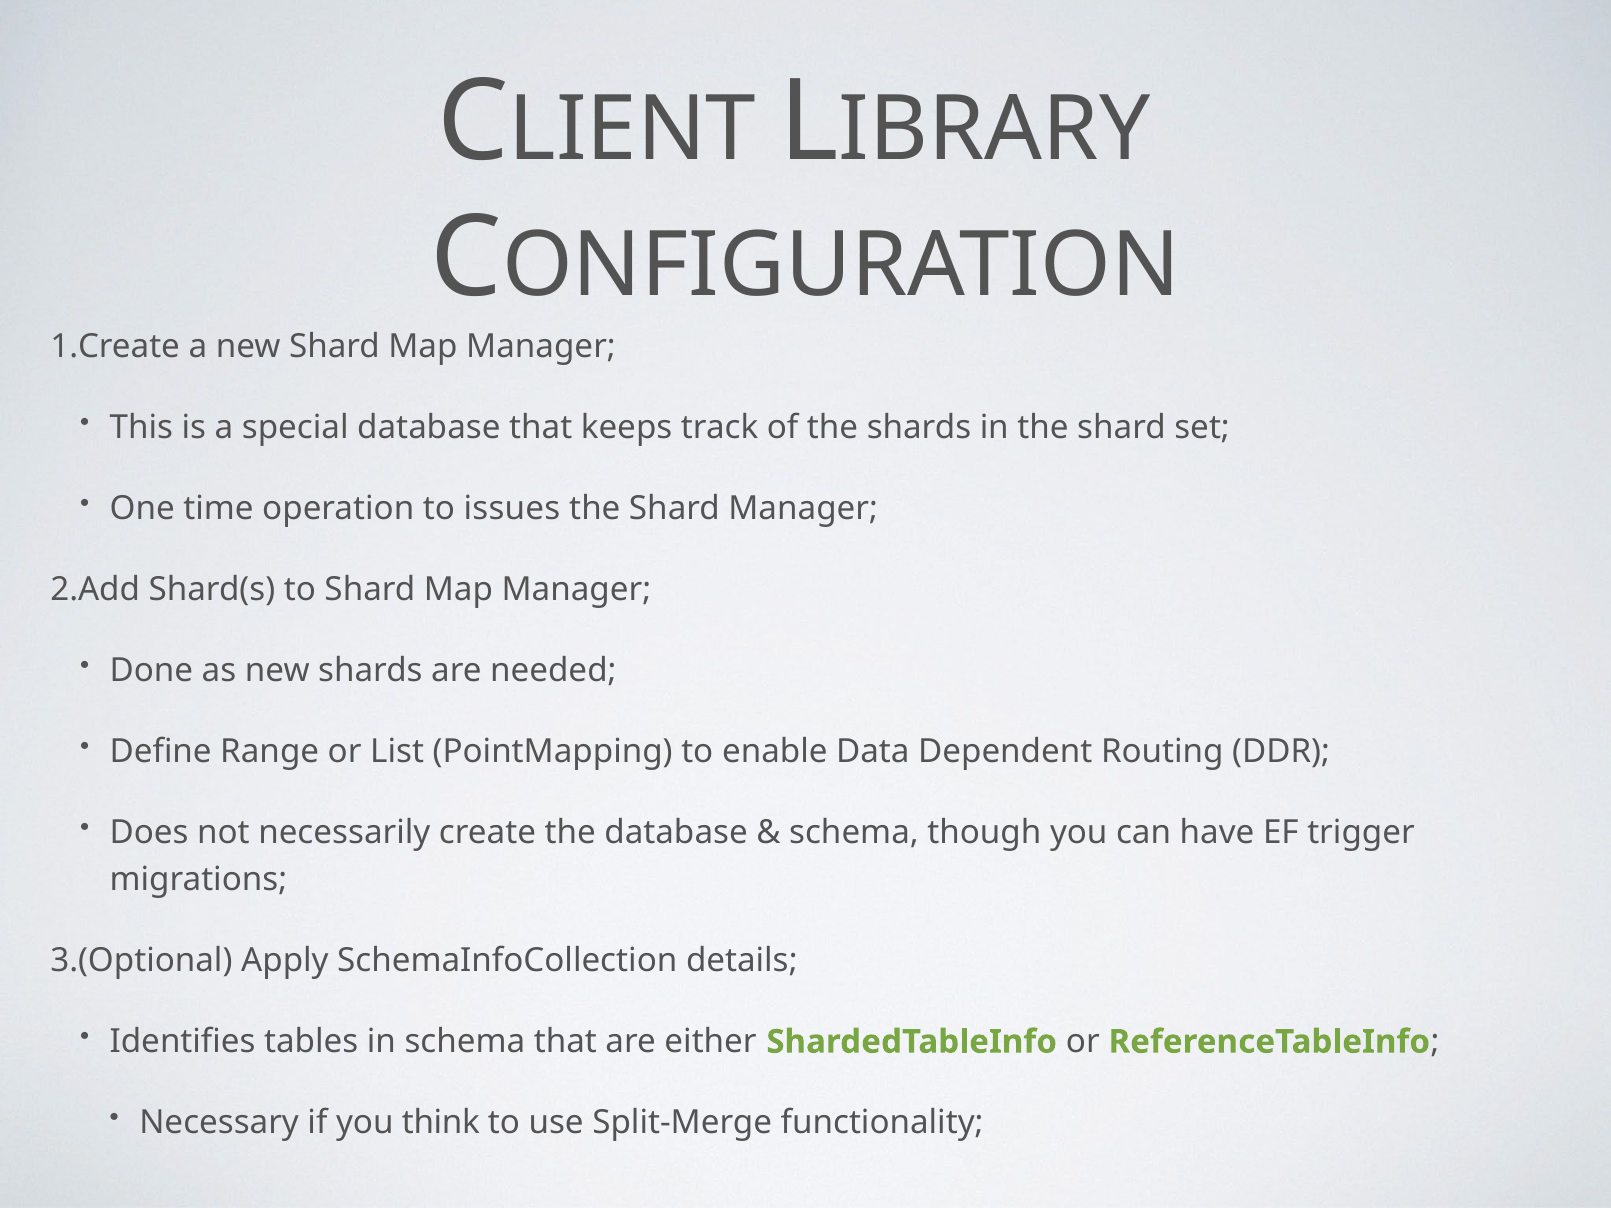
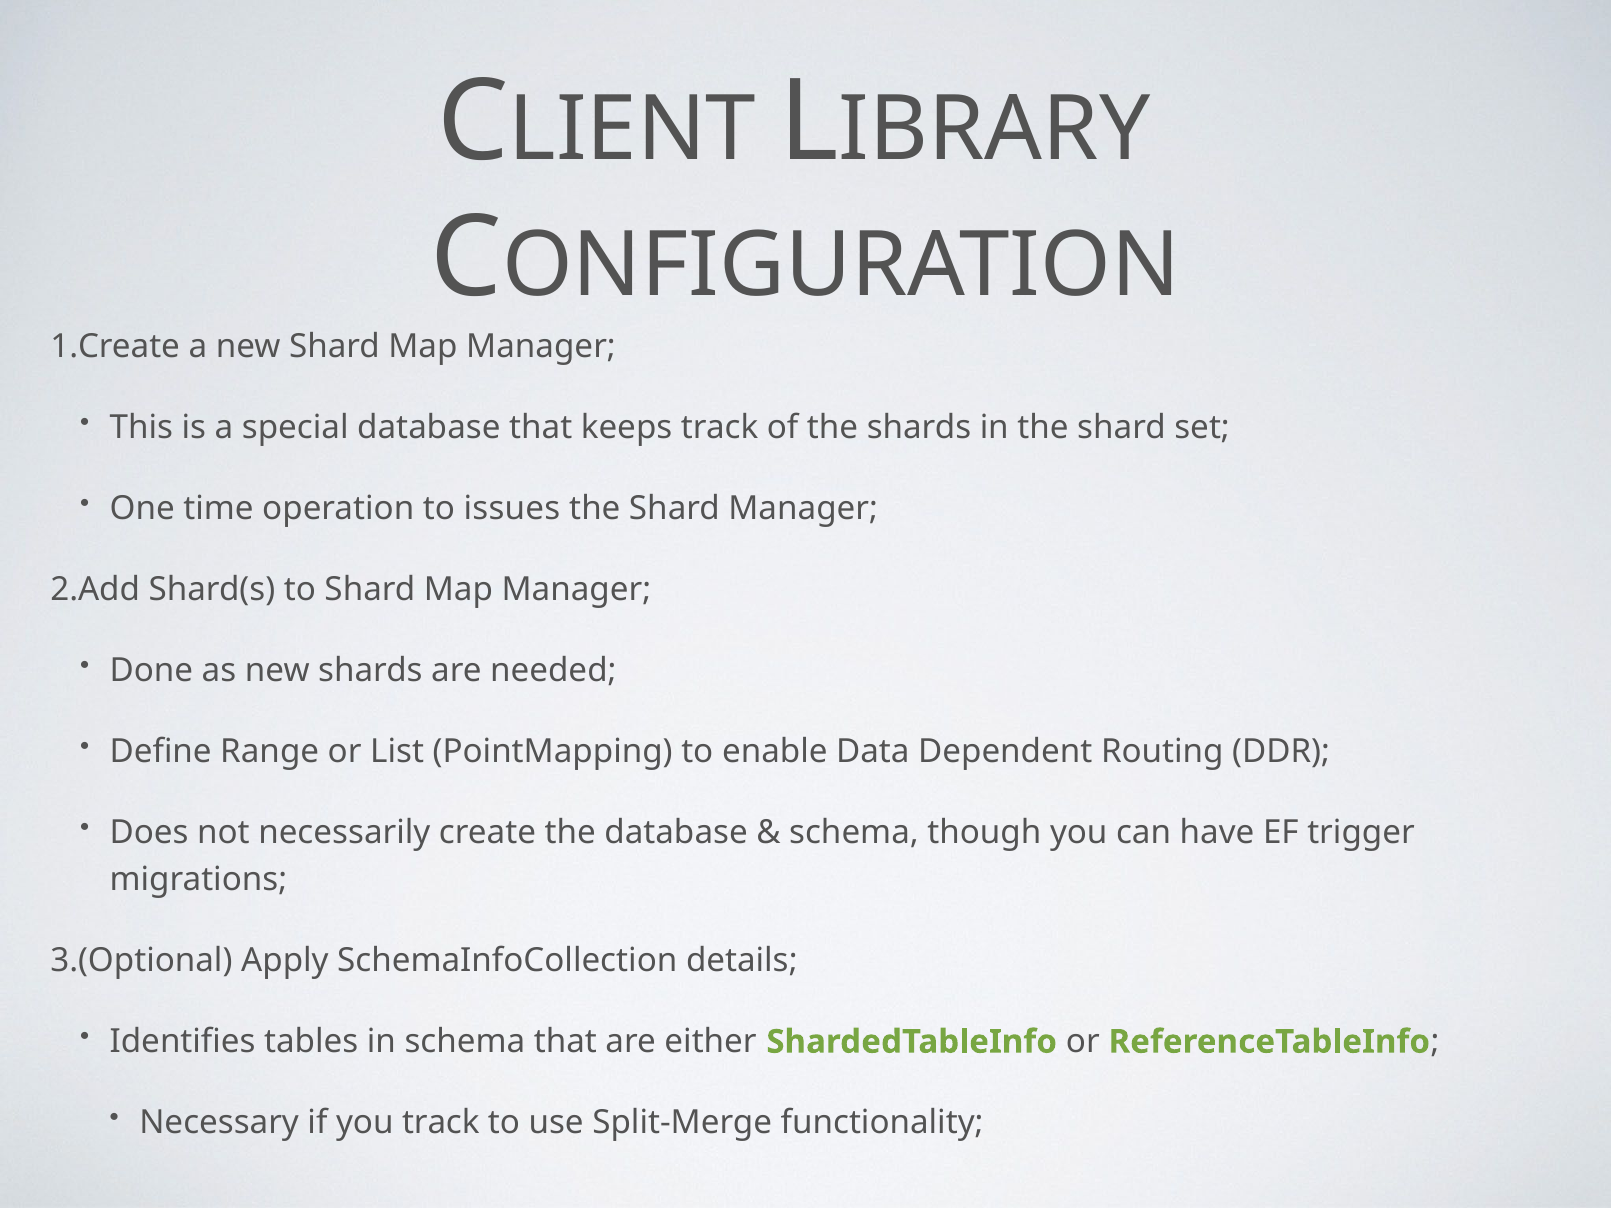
you think: think -> track (441, 1123)
